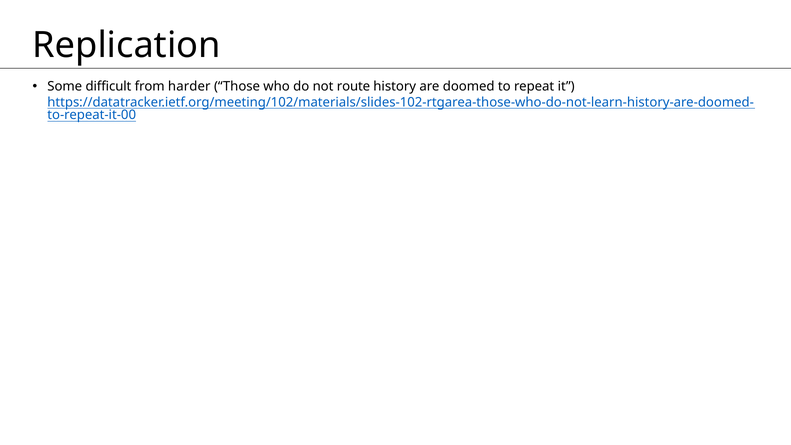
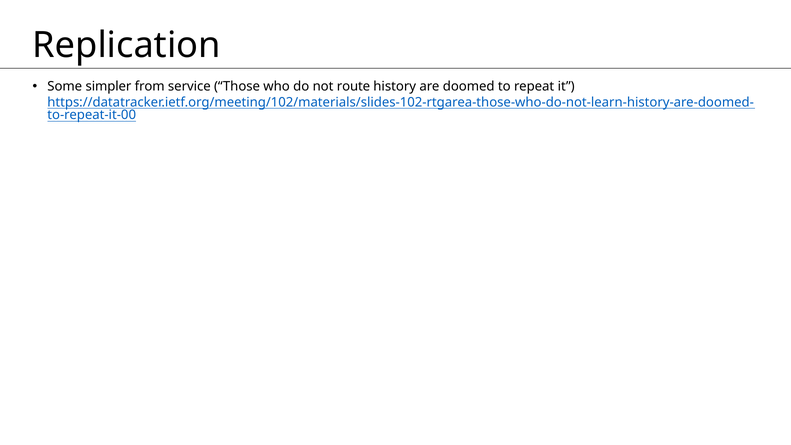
difficult: difficult -> simpler (108, 87)
harder: harder -> service (189, 87)
